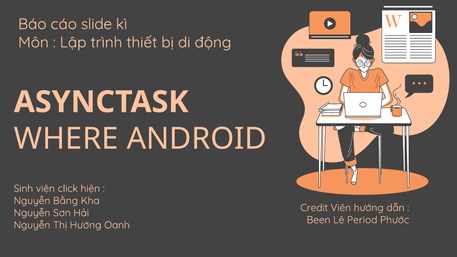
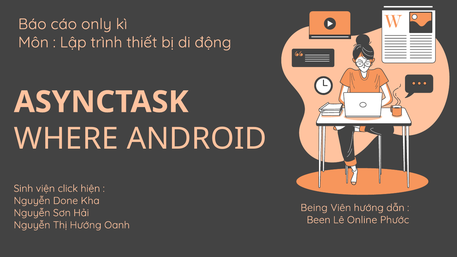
slide: slide -> only (96, 24)
Bằng: Bằng -> Done (66, 201)
Credit: Credit -> Being (314, 208)
Period: Period -> Online (362, 220)
